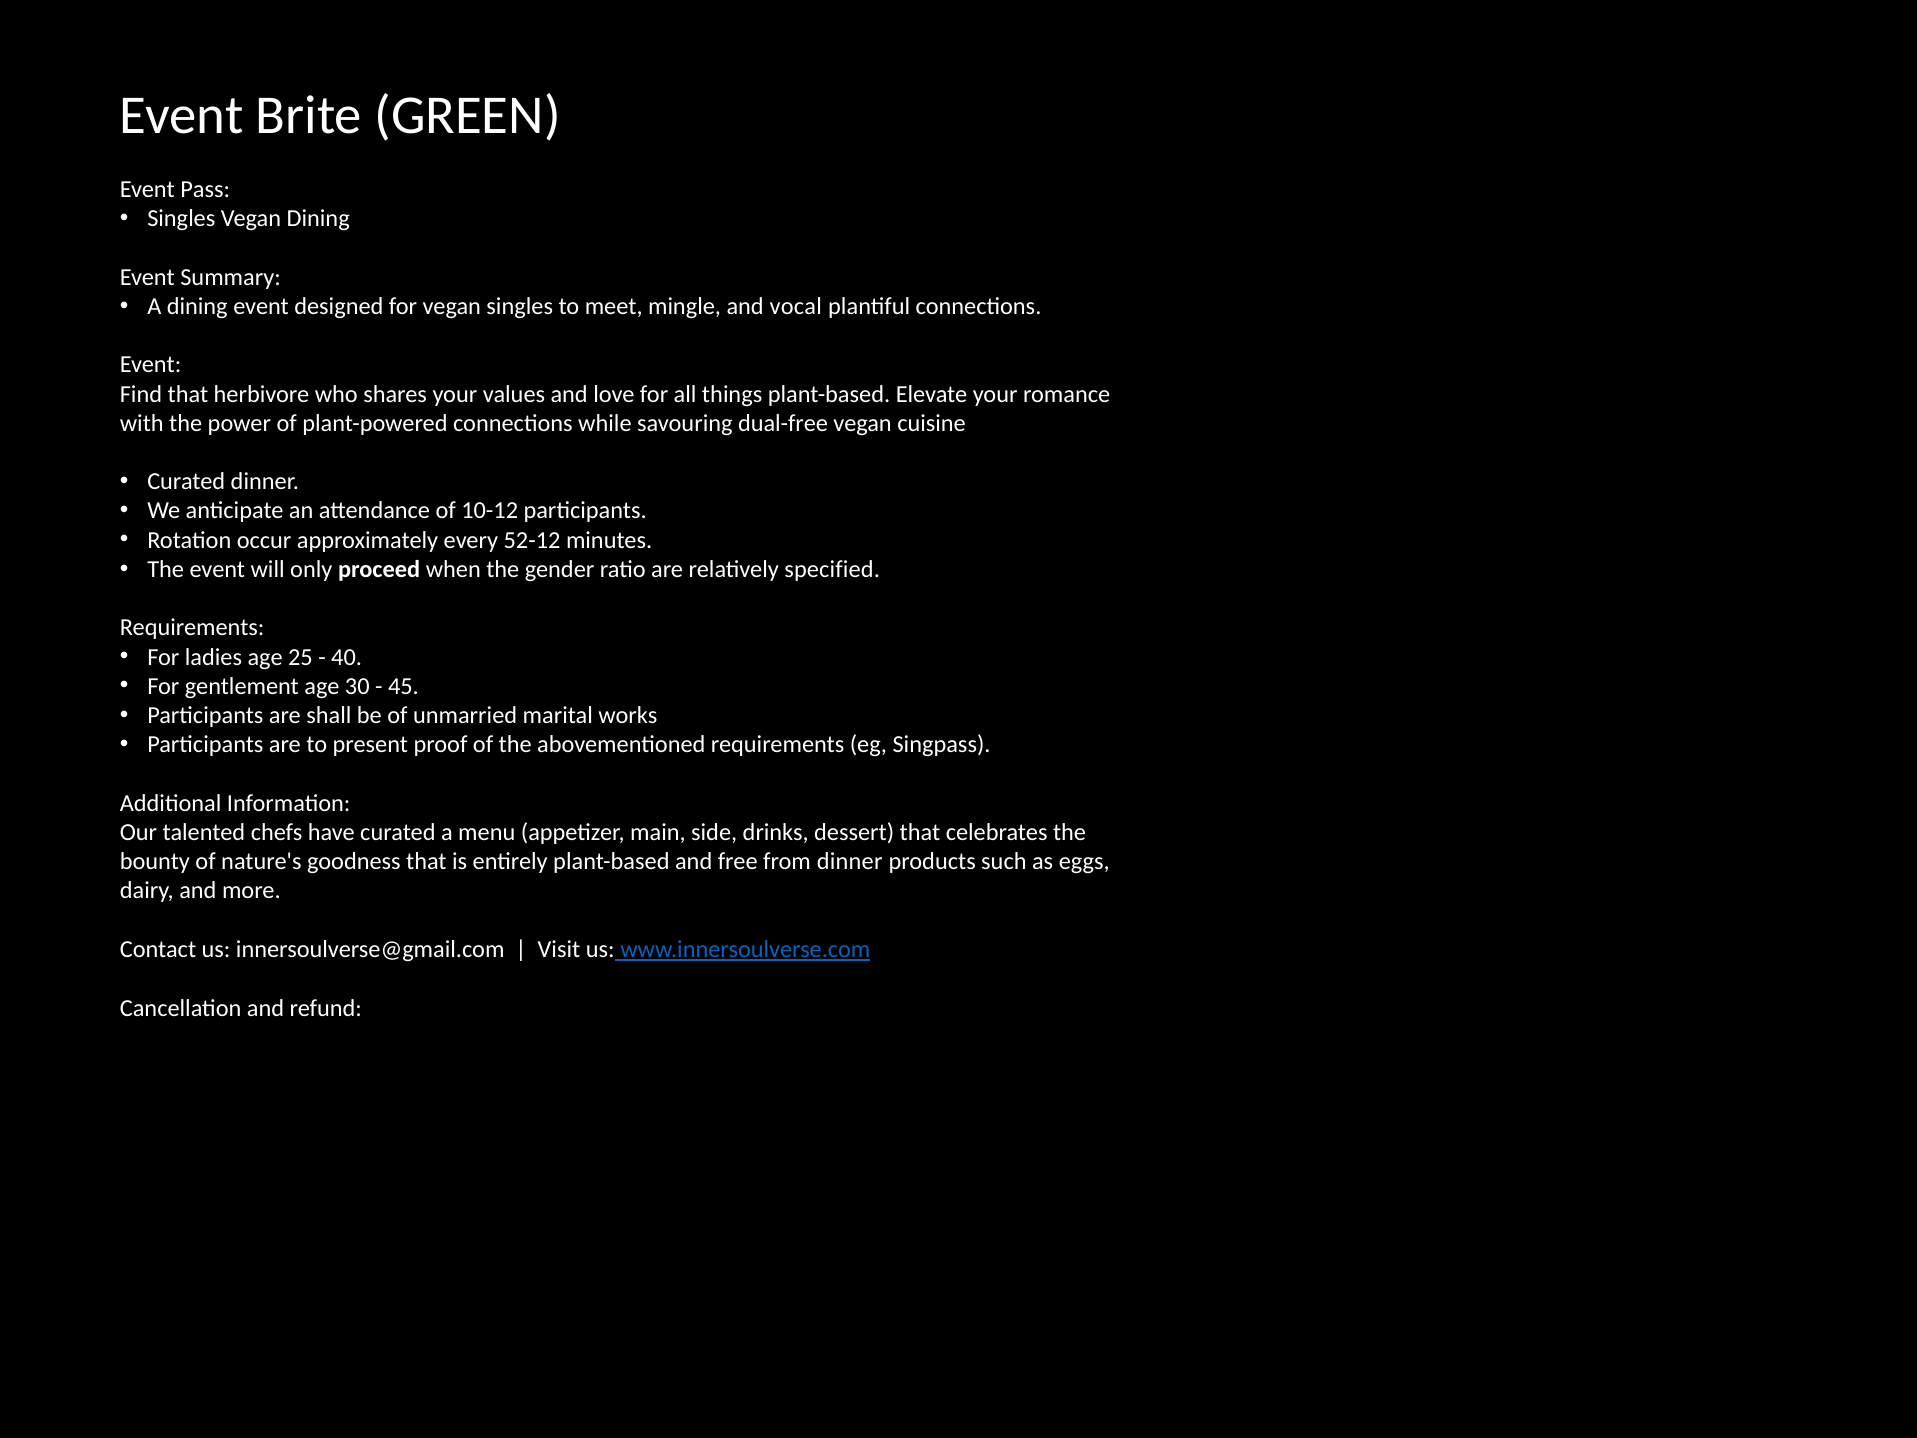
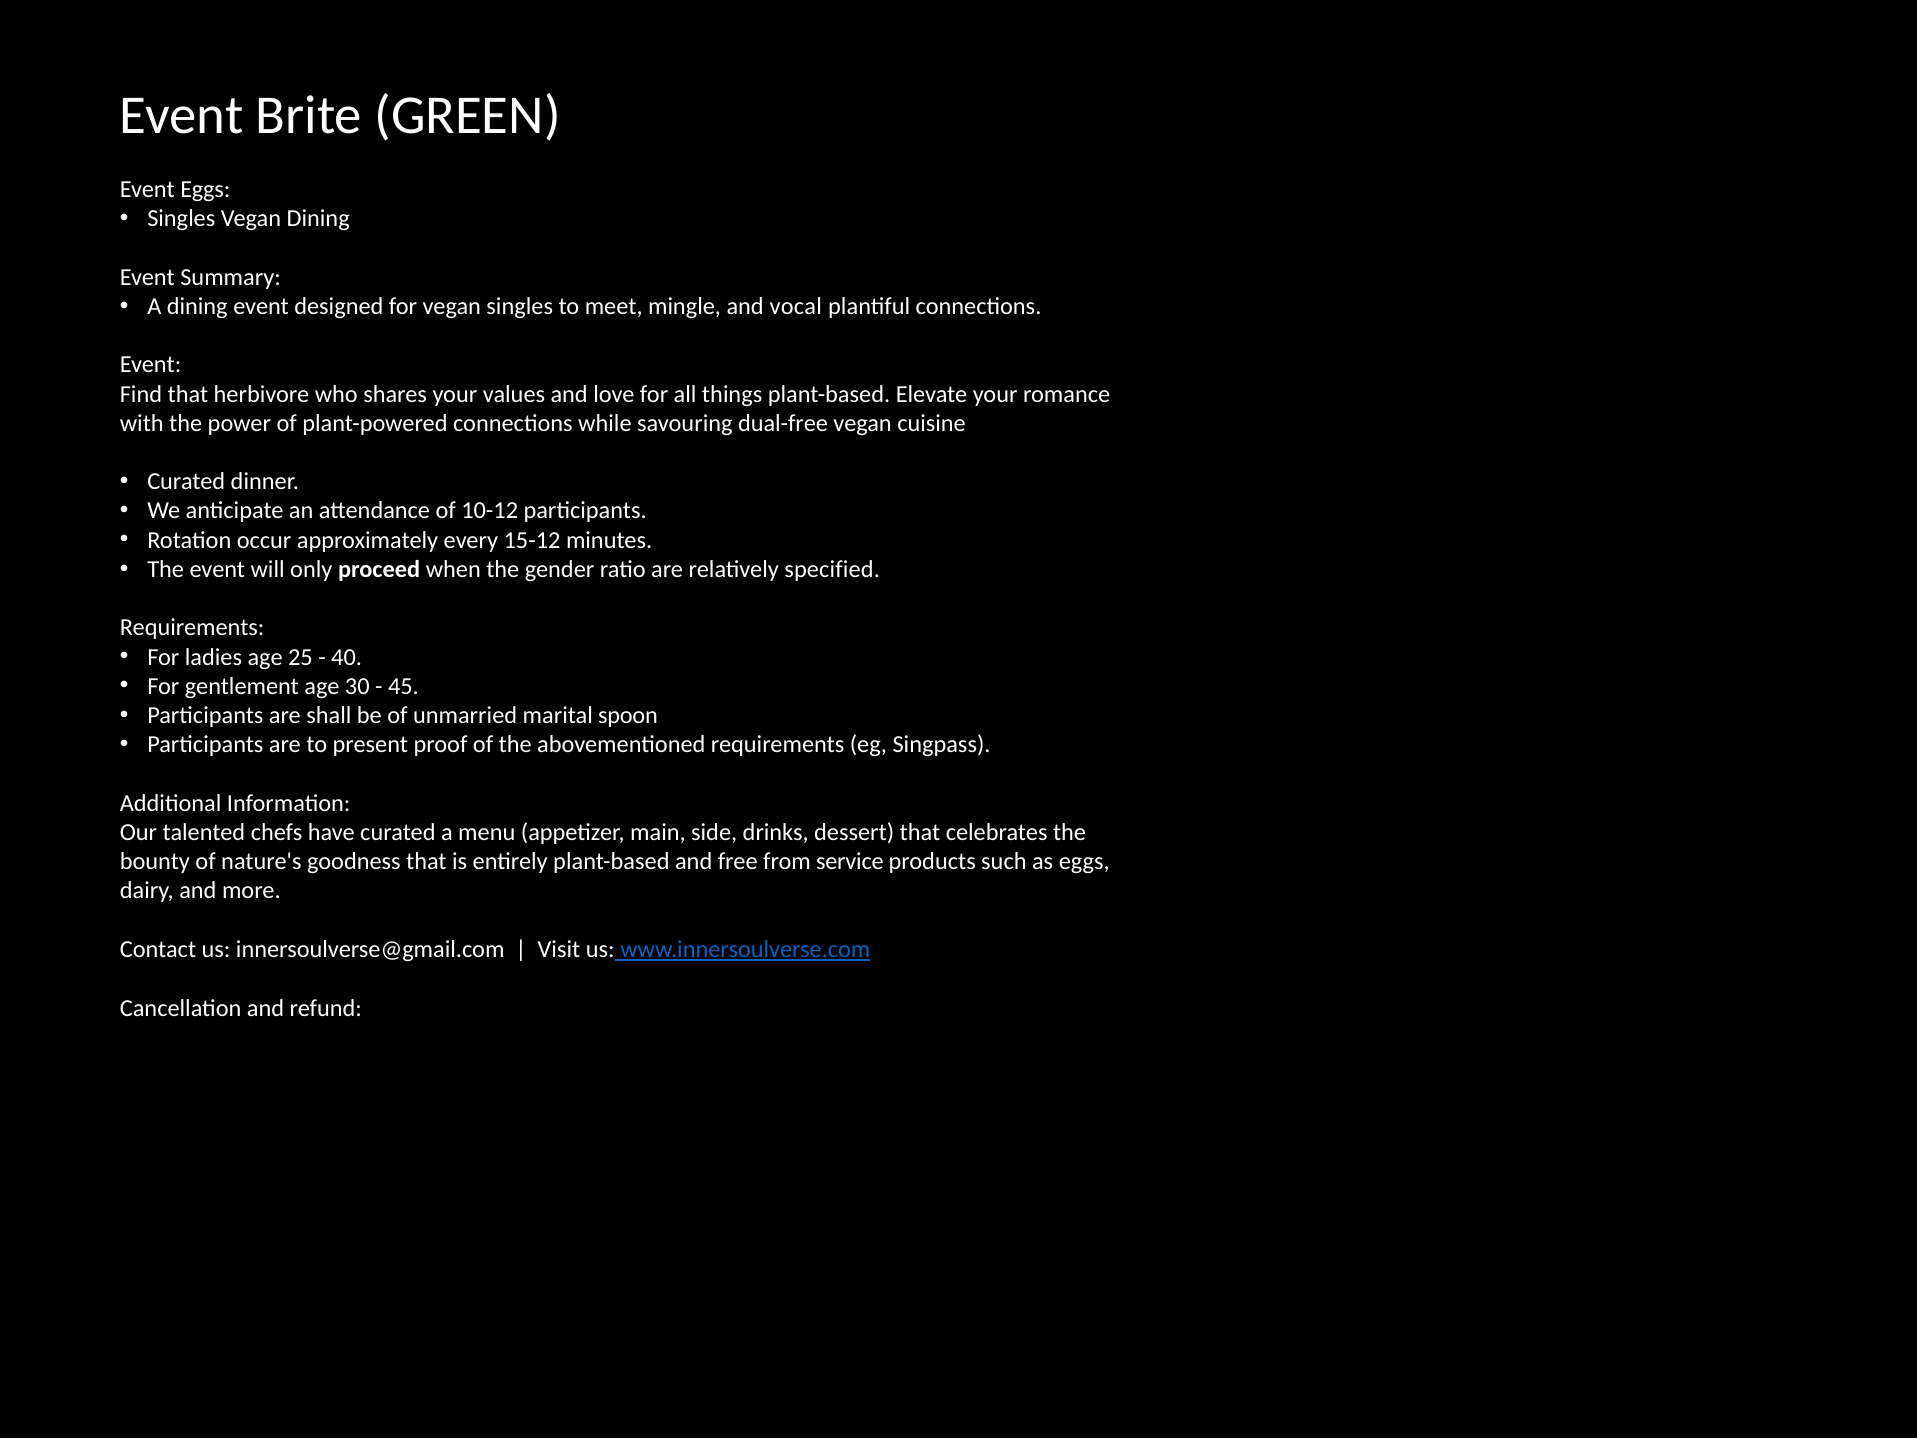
Event Pass: Pass -> Eggs (205, 189)
52-12: 52-12 -> 15-12 (532, 540)
works: works -> spoon (628, 715)
from dinner: dinner -> service (850, 861)
